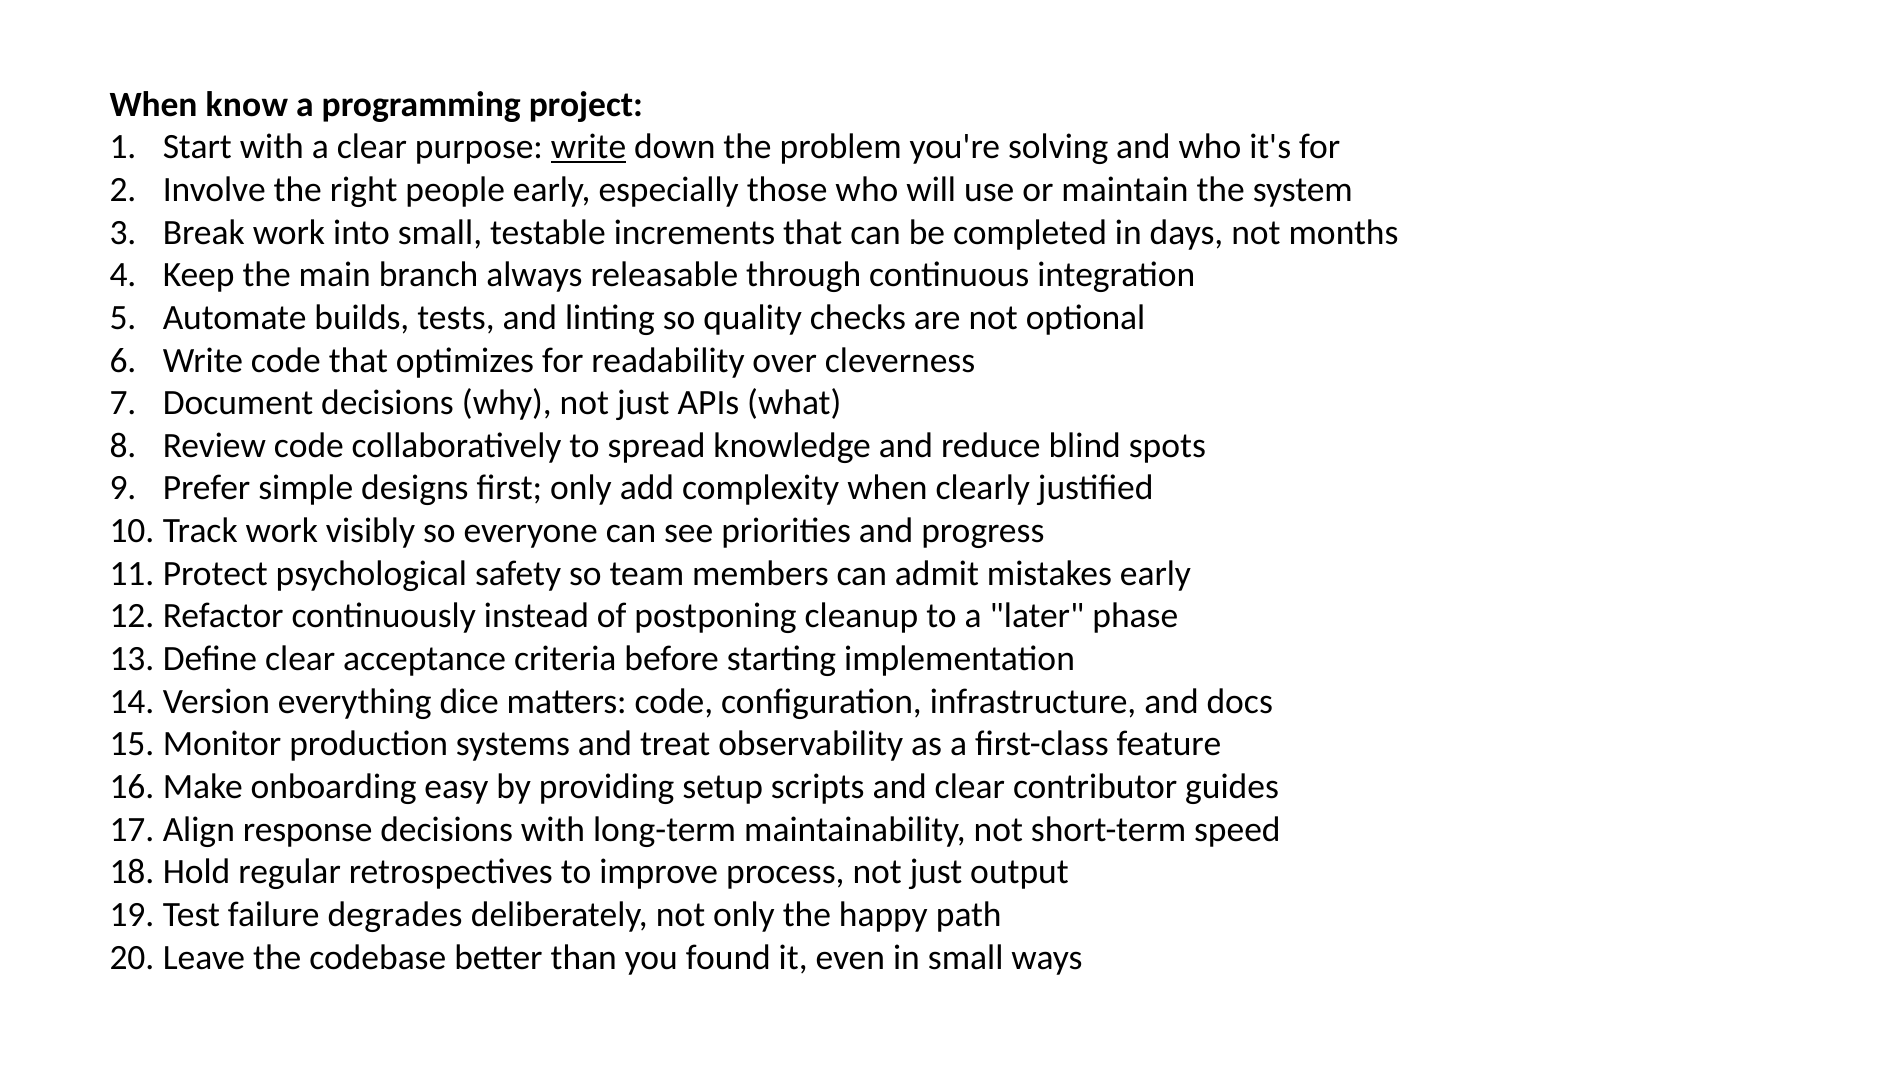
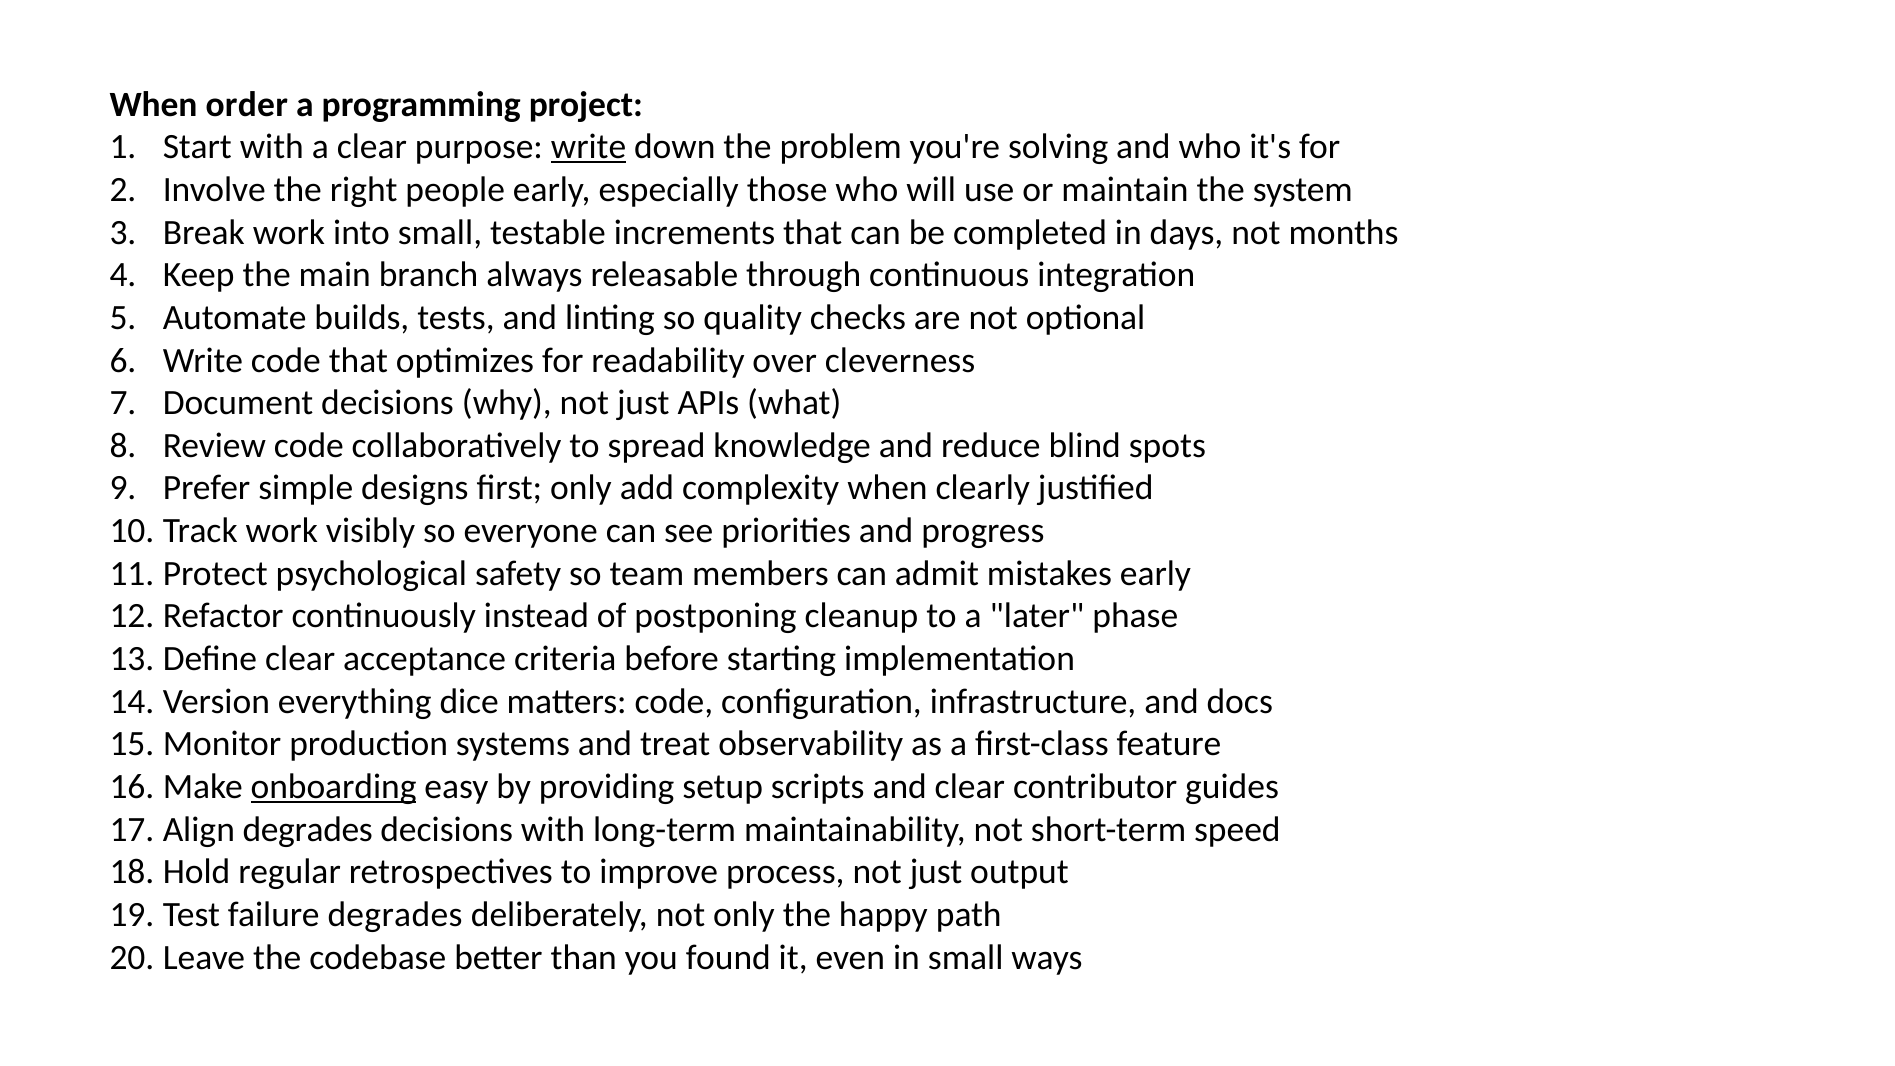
know: know -> order (247, 104)
onboarding underline: none -> present (334, 787)
response: response -> degrades (308, 829)
